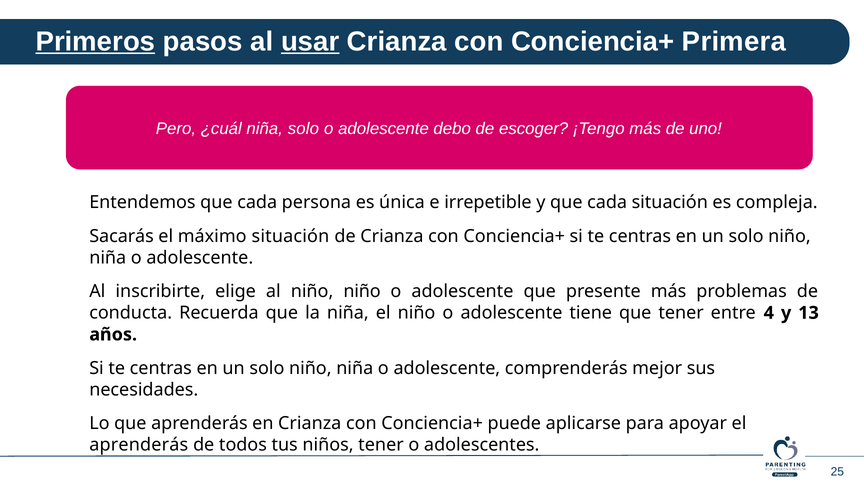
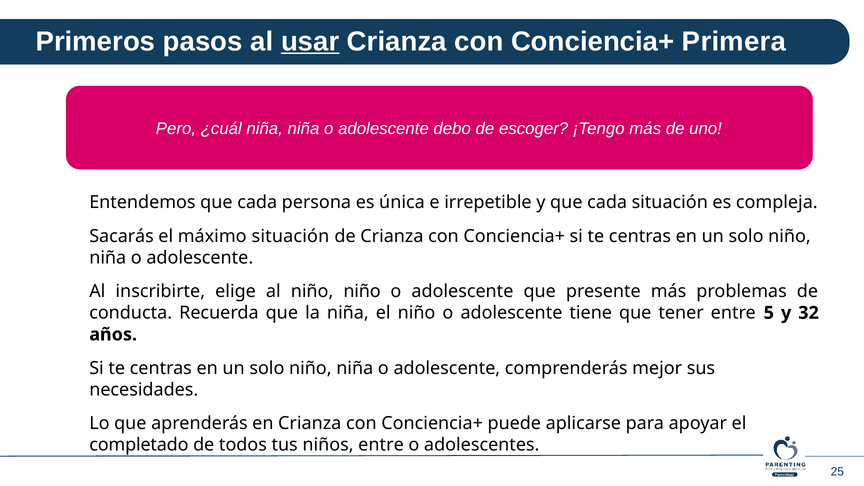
Primeros underline: present -> none (95, 41)
niña solo: solo -> niña (303, 129)
4: 4 -> 5 (769, 313)
13: 13 -> 32 (809, 313)
aprenderás: aprenderás -> completado (139, 445)
niños tener: tener -> entre (381, 445)
